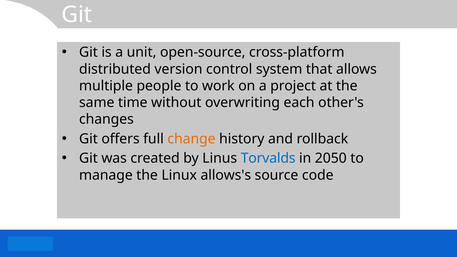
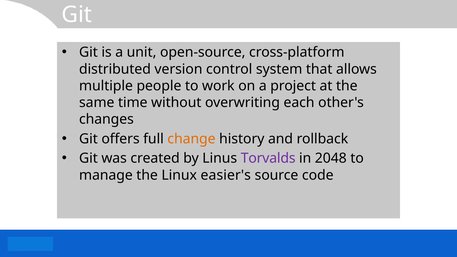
Torvalds colour: blue -> purple (268, 158)
2050: 2050 -> 2048 (331, 158)
allows's: allows's -> easier's (226, 175)
